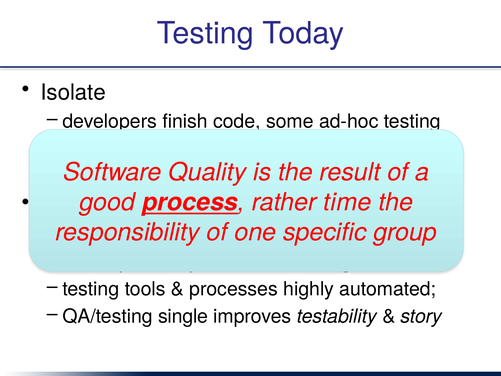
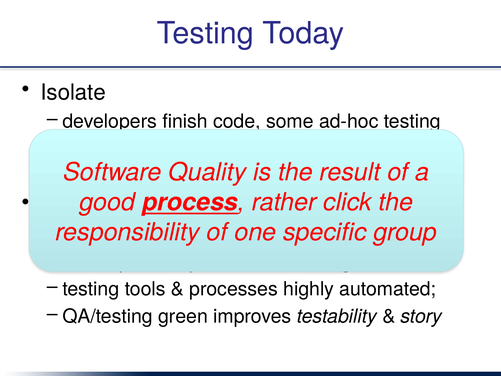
time: time -> click (348, 202)
single: single -> green (183, 316)
